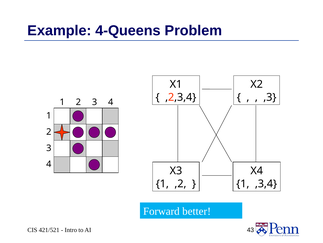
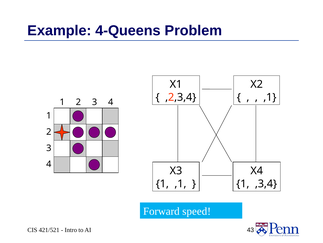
,3: ,3 -> ,1 (270, 97)
1 ,2: ,2 -> ,1 (180, 183)
better: better -> speed (197, 211)
